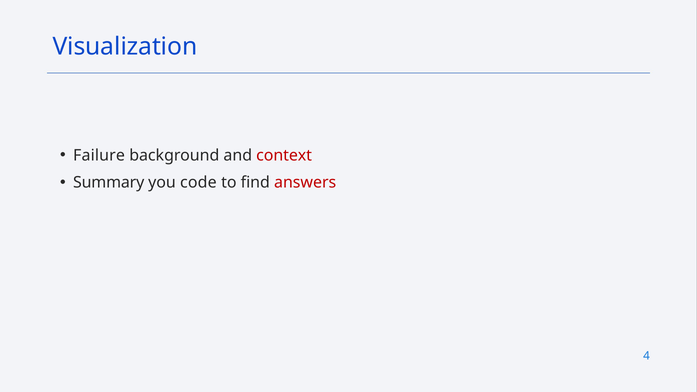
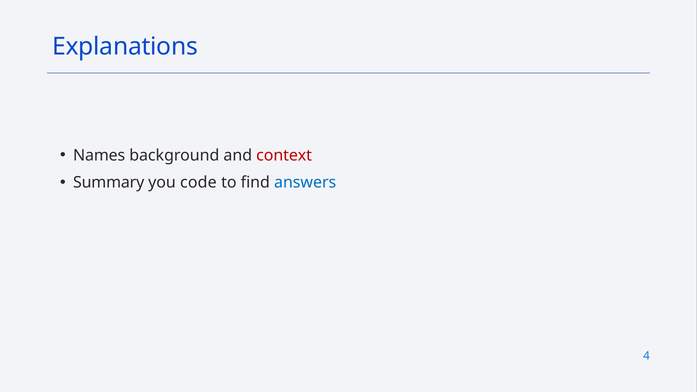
Visualization: Visualization -> Explanations (125, 47)
Failure: Failure -> Names (99, 155)
answers colour: red -> blue (305, 183)
